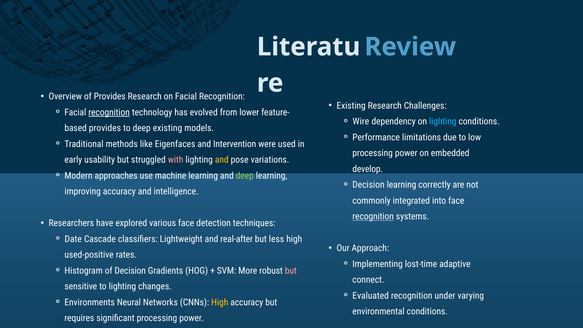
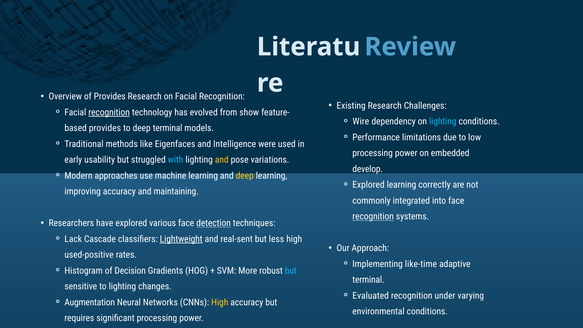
lower: lower -> show (249, 112)
deep existing: existing -> terminal (168, 128)
Intervention: Intervention -> Intelligence (235, 144)
with colour: pink -> light blue (176, 160)
deep colour: light green -> yellow (245, 176)
Decision: Decision -> Explored (368, 185)
intelligence: intelligence -> maintaining (176, 191)
detection underline: none -> present (214, 223)
Date: Date -> Lack (73, 239)
Lightweight underline: none -> present (181, 239)
real-after: real-after -> real-sent (237, 239)
lost-time: lost-time -> like-time (421, 264)
but colour: pink -> light blue (291, 271)
connect: connect -> terminal (368, 280)
Environments: Environments -> Augmentation (90, 302)
